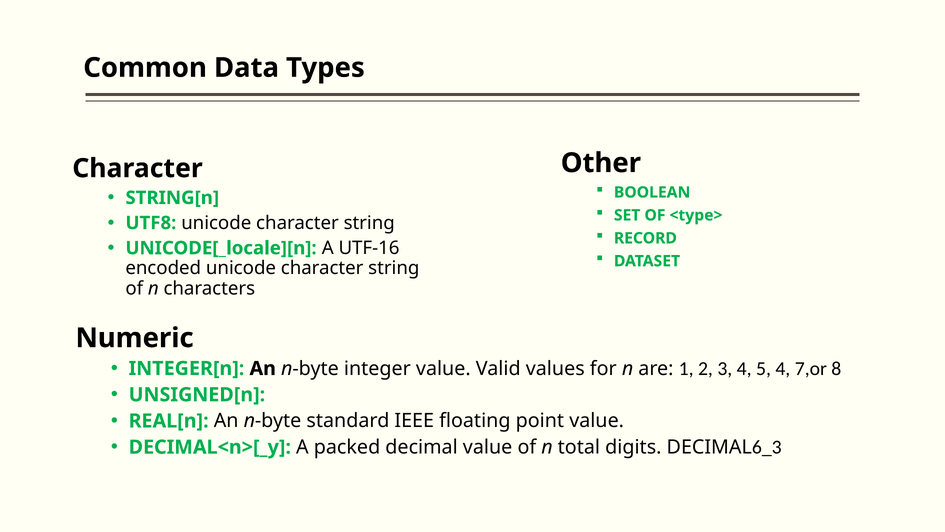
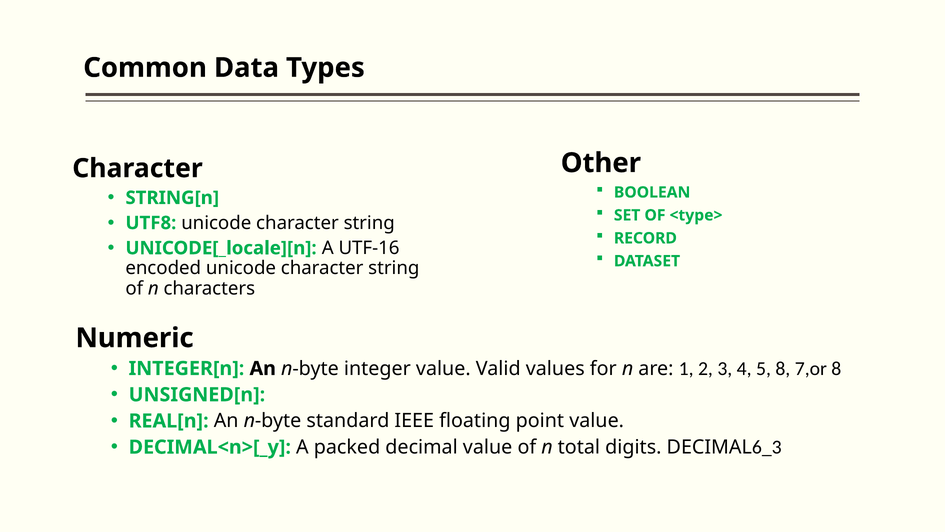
5 4: 4 -> 8 (783, 368)
